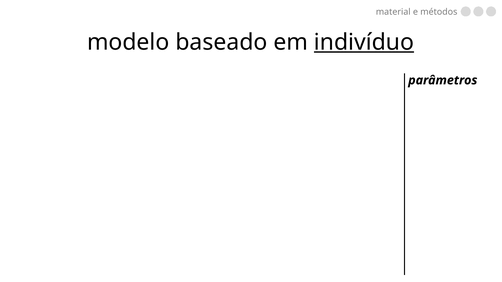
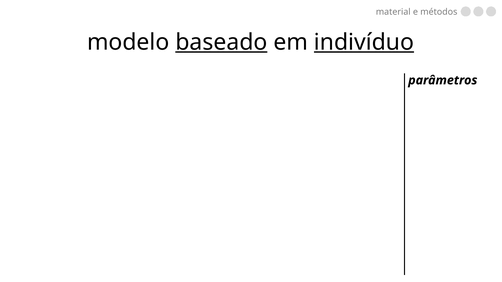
baseado underline: none -> present (221, 42)
